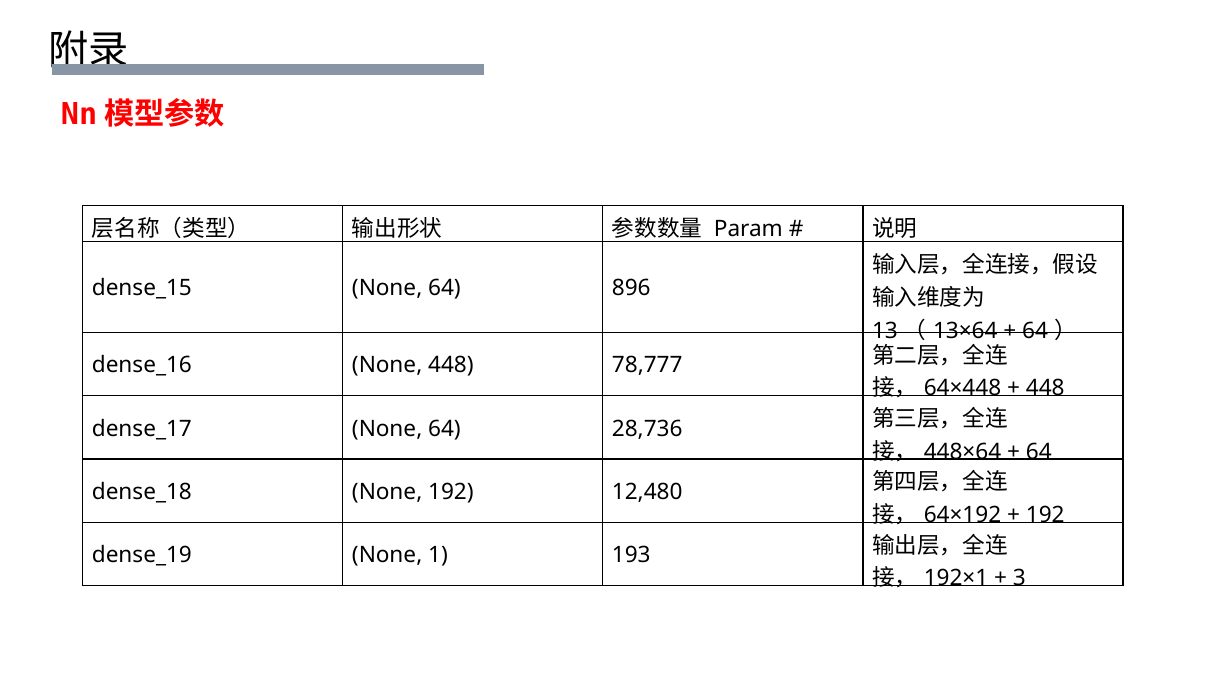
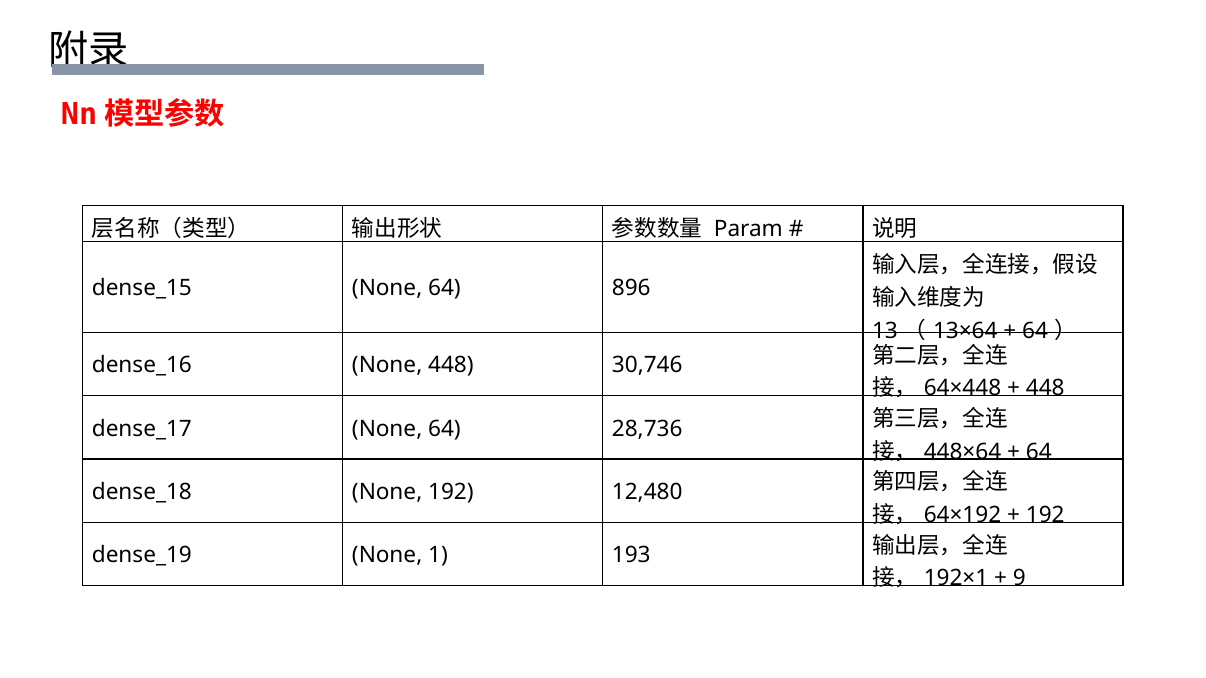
78,777: 78,777 -> 30,746 (647, 365)
3: 3 -> 9 (1019, 579)
